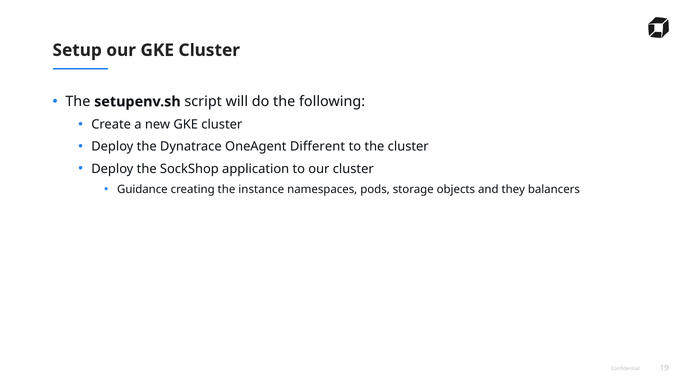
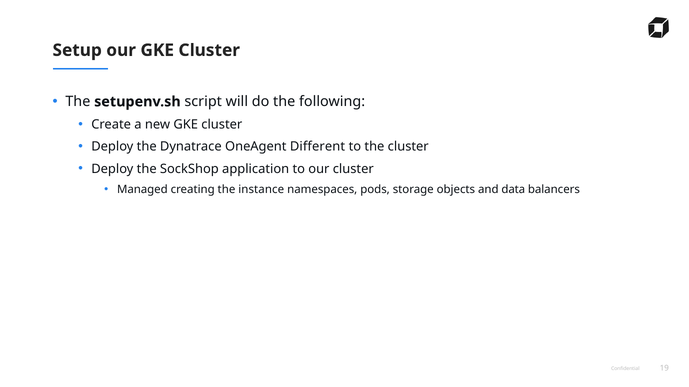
Guidance: Guidance -> Managed (142, 190)
they: they -> data (513, 190)
